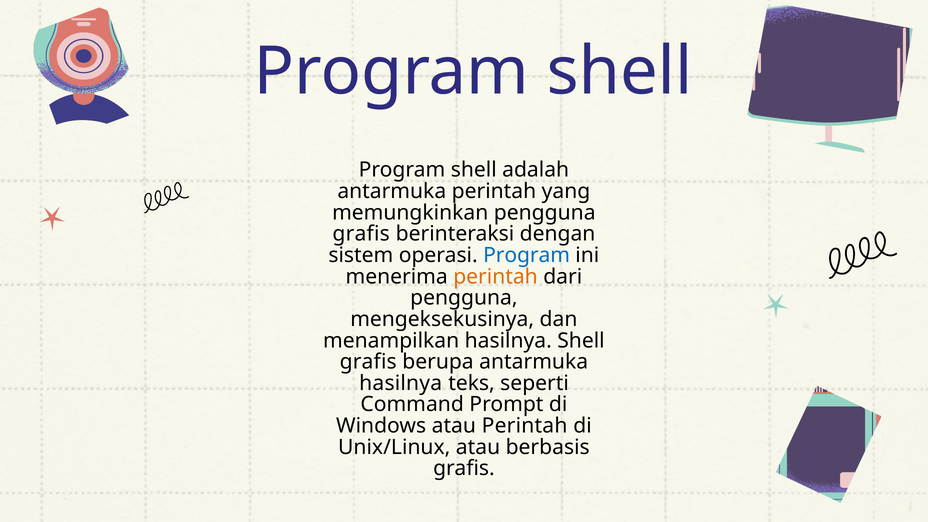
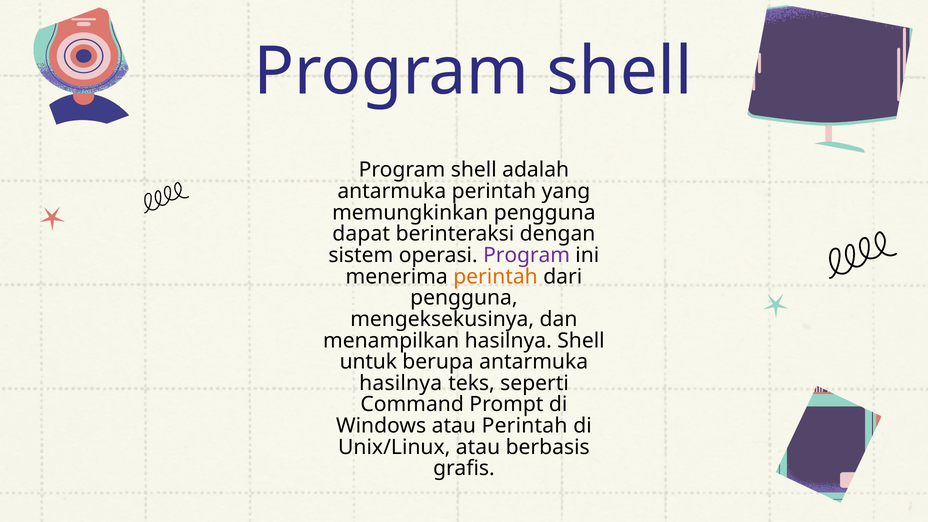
grafis: grafis -> dapat (361, 234)
Program colour: blue -> purple (527, 255)
grafis: grafis -> untuk (368, 362)
